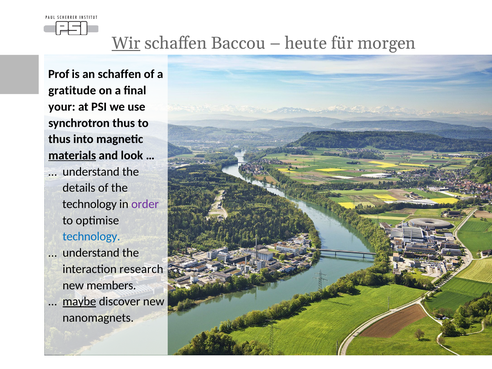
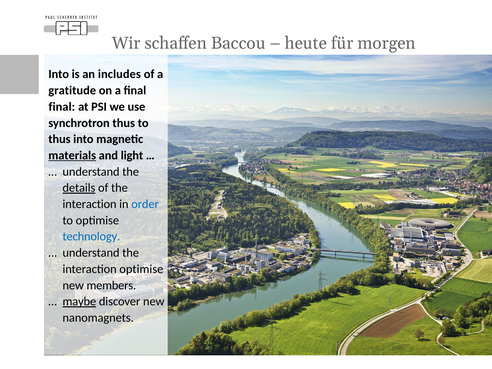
Wir underline: present -> none (126, 43)
Prof: Prof -> Into (59, 74)
an schaffen: schaffen -> includes (119, 74)
your: your -> final (62, 107)
look: look -> light (132, 155)
details underline: none -> present (79, 188)
technology: technology -> interaction (90, 204)
order colour: purple -> blue (145, 204)
interaction research: research -> optimise (141, 269)
